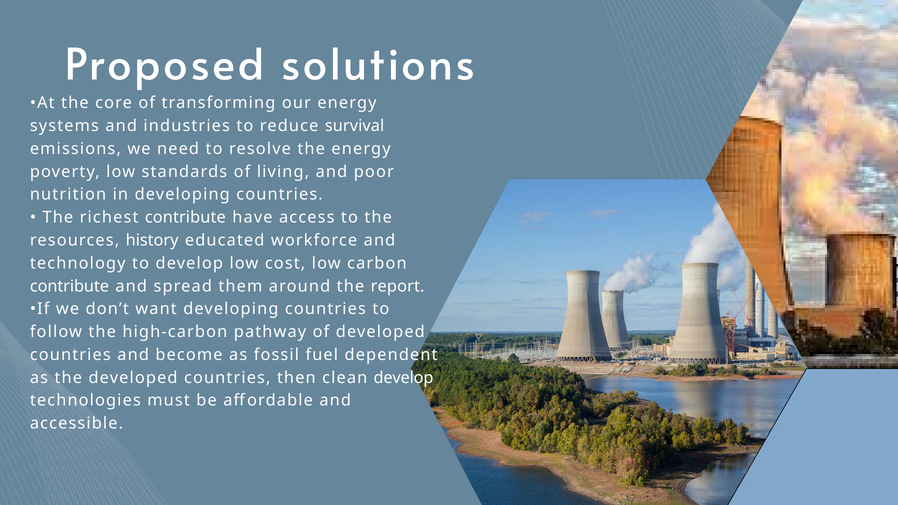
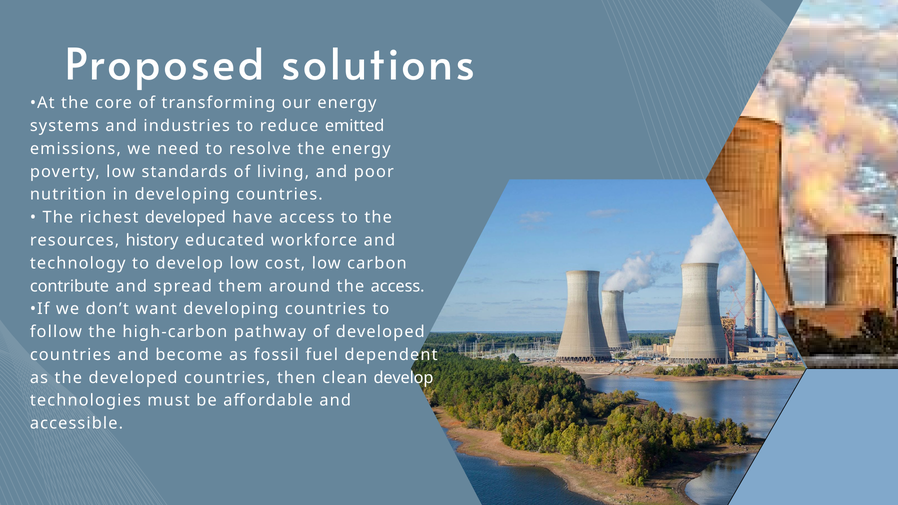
survival: survival -> emitted (355, 126)
richest contribute: contribute -> developed (185, 218)
the report: report -> access (398, 286)
